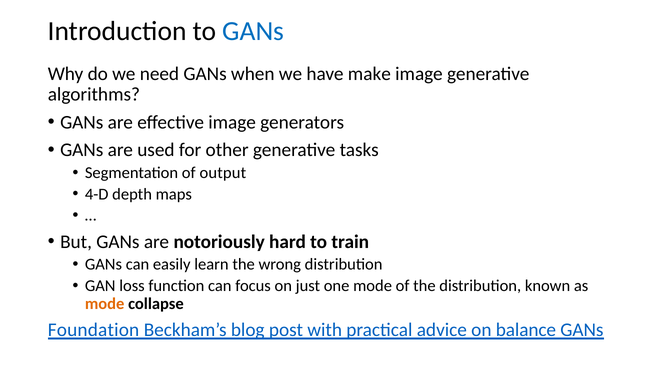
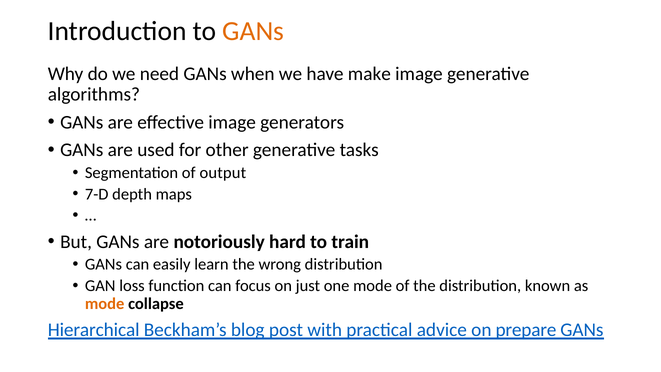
GANs colour: blue -> orange (253, 31)
4-D: 4-D -> 7-D (97, 194)
Foundation: Foundation -> Hierarchical (94, 330)
balance: balance -> prepare (526, 330)
